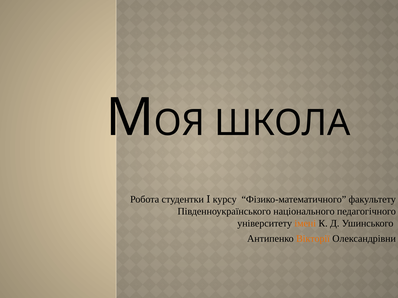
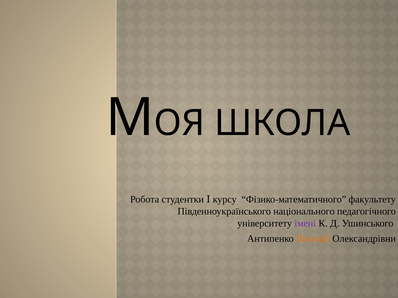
імені colour: orange -> purple (305, 224)
